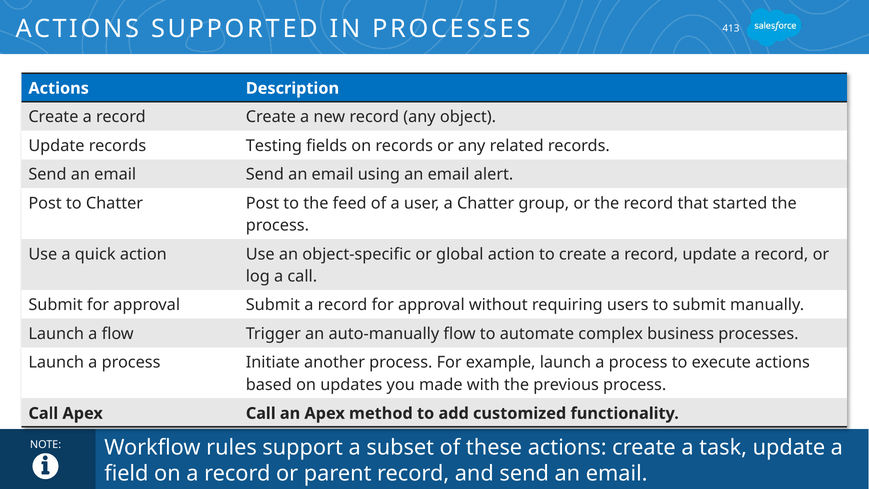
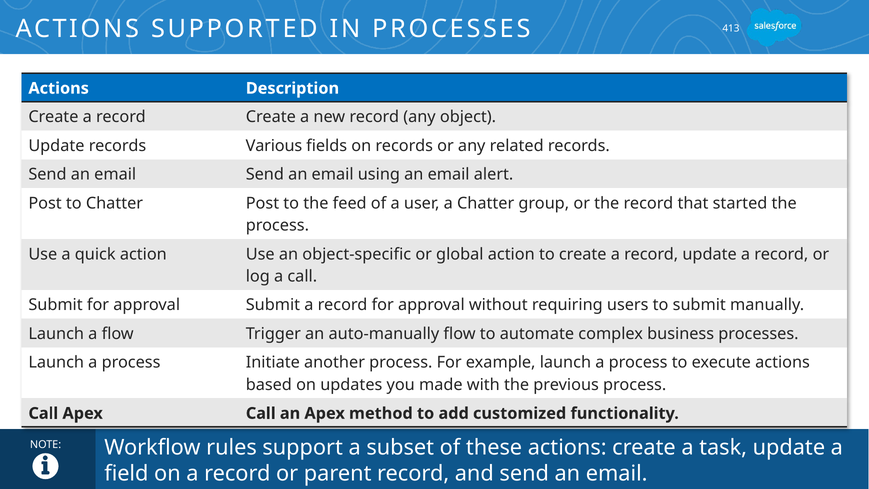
Testing: Testing -> Various (274, 146)
